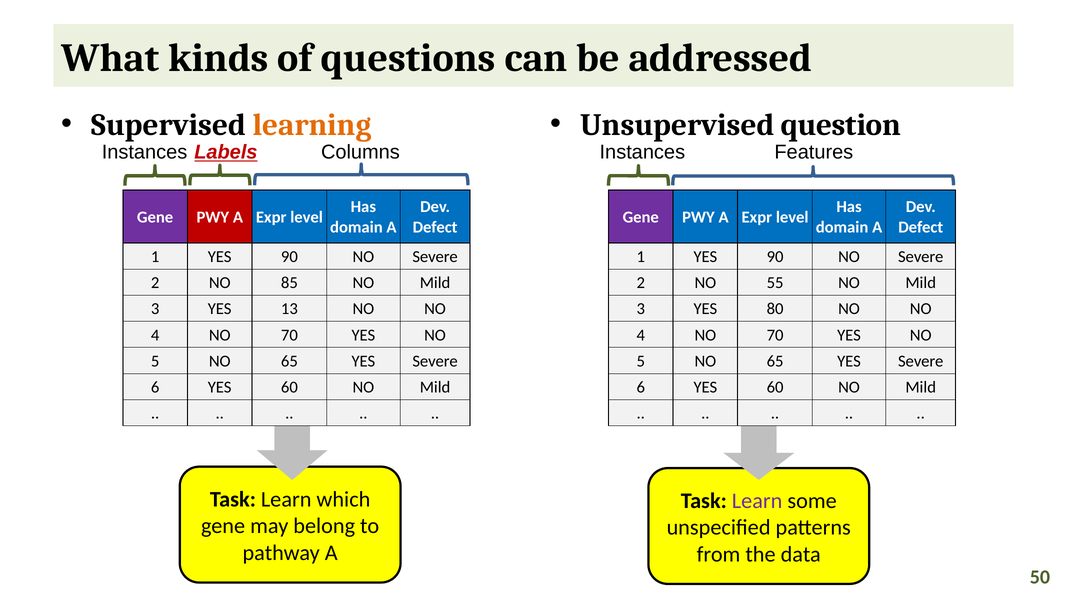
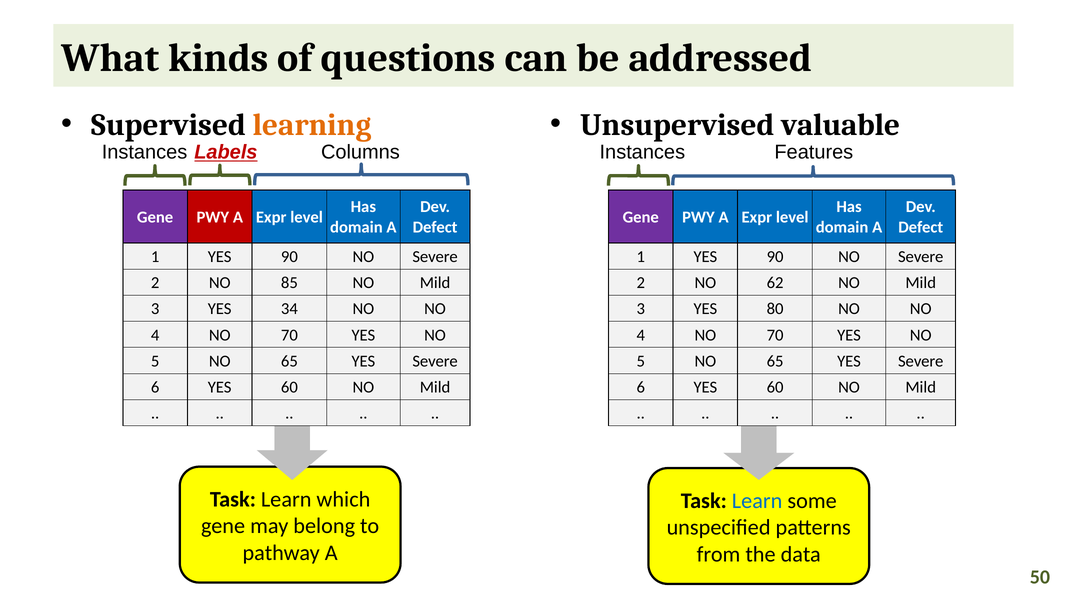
question: question -> valuable (841, 125)
55: 55 -> 62 (775, 283)
13: 13 -> 34 (289, 309)
Learn colour: purple -> blue (757, 501)
